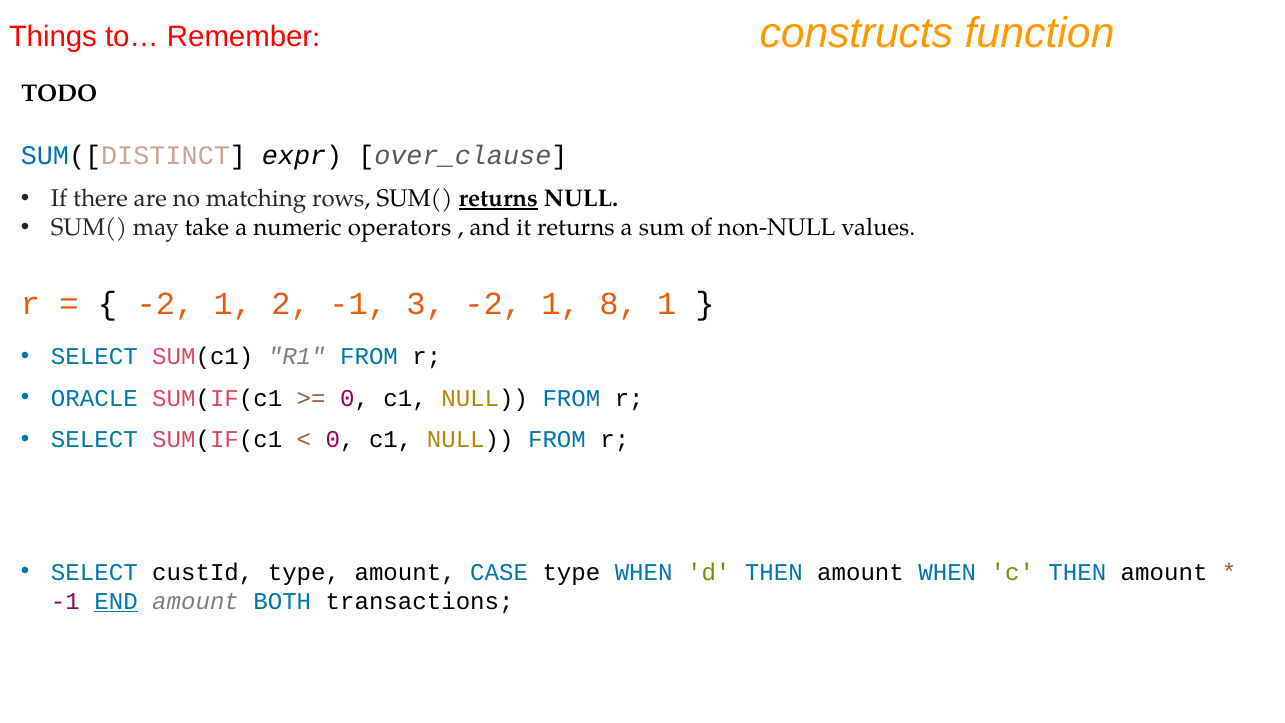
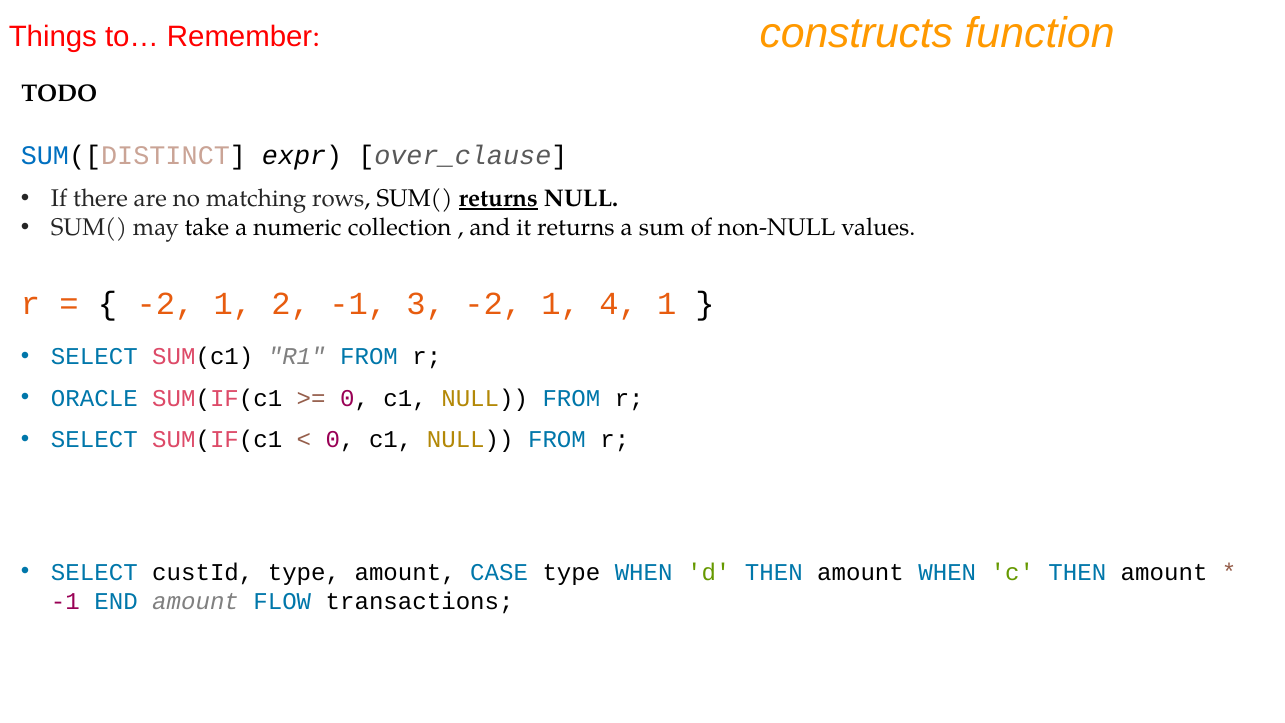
operators: operators -> collection (400, 228)
8: 8 -> 4 (619, 304)
END underline: present -> none (116, 601)
BOTH: BOTH -> FLOW (282, 601)
